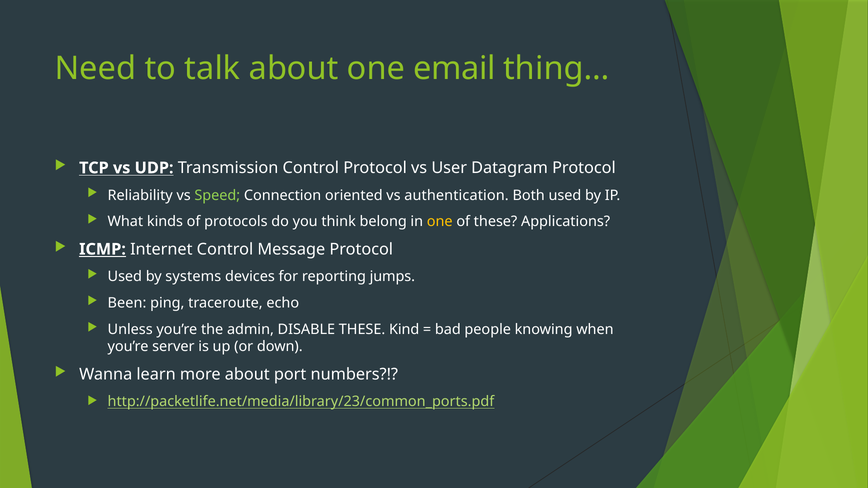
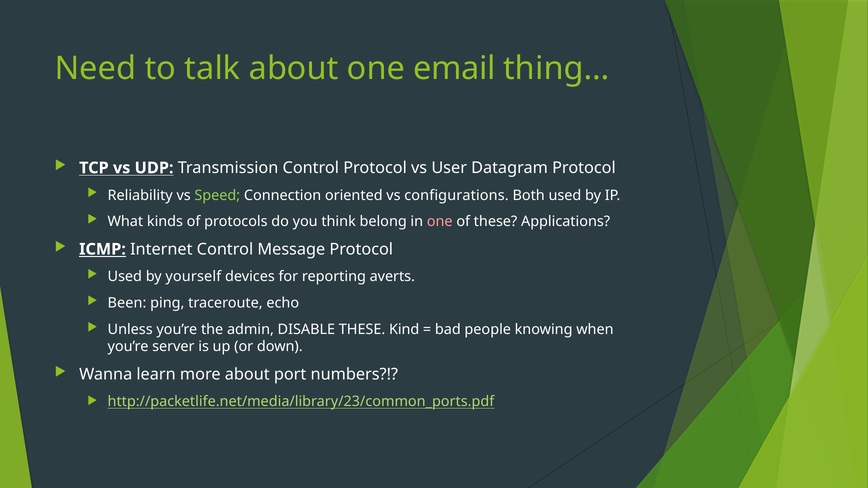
authentication: authentication -> configurations (457, 195)
one colour: yellow -> pink (440, 222)
systems: systems -> yourself (193, 277)
jumps: jumps -> averts (392, 277)
